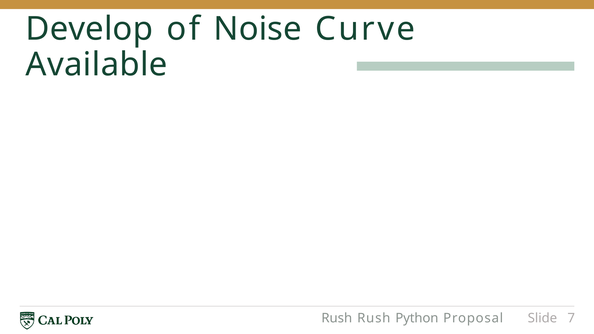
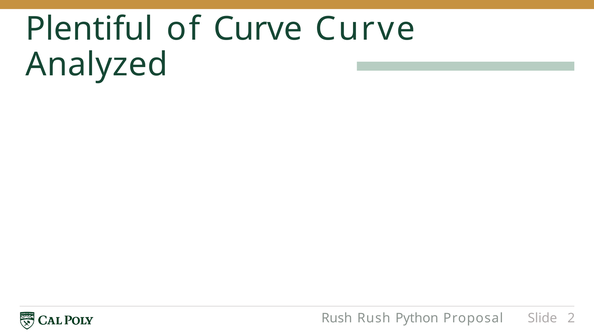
Develop: Develop -> Plentiful (89, 29)
of Noise: Noise -> Curve (258, 29)
Available: Available -> Analyzed (97, 65)
7: 7 -> 2 (571, 318)
